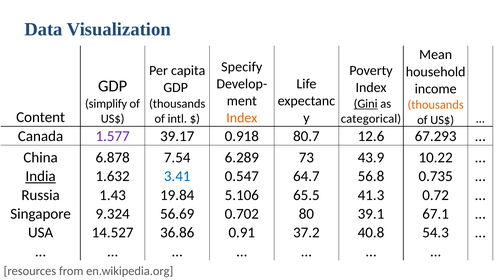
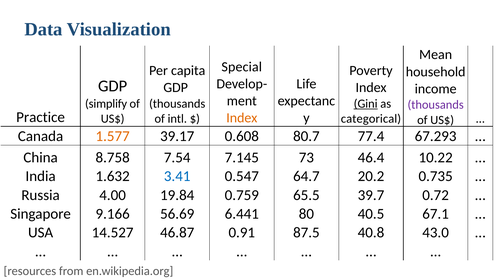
Specify: Specify -> Special (242, 67)
thousands colour: orange -> purple (436, 105)
Content: Content -> Practice (41, 117)
1.577 colour: purple -> orange (113, 136)
0.918: 0.918 -> 0.608 (242, 136)
12.6: 12.6 -> 77.4 (371, 136)
6.878: 6.878 -> 8.758 (113, 157)
6.289: 6.289 -> 7.145 (242, 157)
43.9: 43.9 -> 46.4 (371, 157)
India underline: present -> none (41, 176)
56.8: 56.8 -> 20.2 (371, 176)
1.43: 1.43 -> 4.00 (113, 195)
5.106: 5.106 -> 0.759 (242, 195)
41.3: 41.3 -> 39.7 (371, 195)
9.324: 9.324 -> 9.166 (113, 214)
0.702: 0.702 -> 6.441 (242, 214)
39.1: 39.1 -> 40.5 (371, 214)
36.86: 36.86 -> 46.87 (177, 232)
37.2: 37.2 -> 87.5 (306, 232)
54.3: 54.3 -> 43.0 (436, 232)
